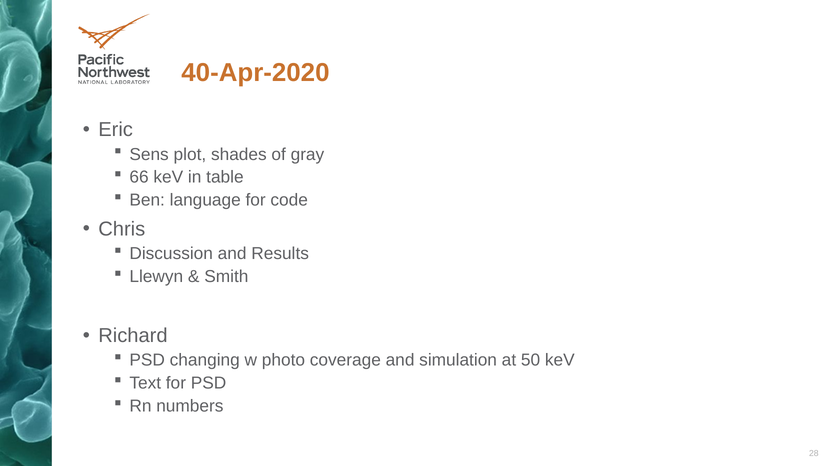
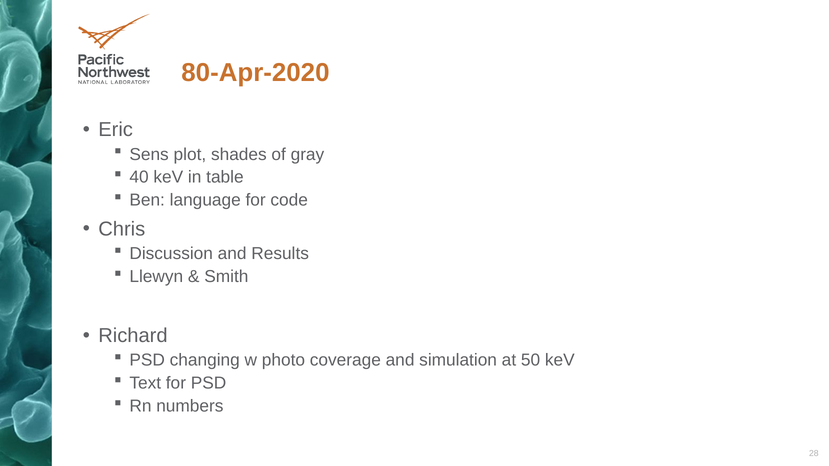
40-Apr-2020: 40-Apr-2020 -> 80-Apr-2020 (255, 73)
66: 66 -> 40 (139, 177)
